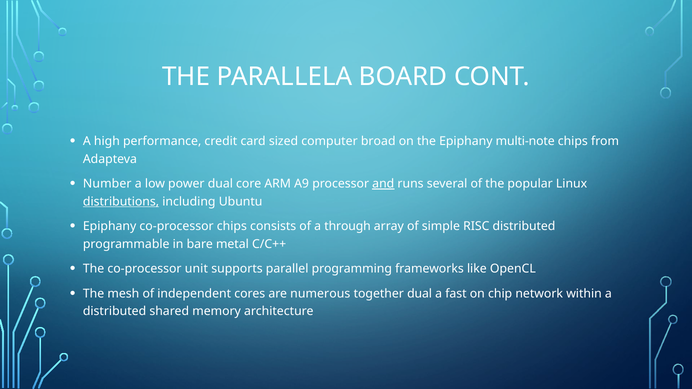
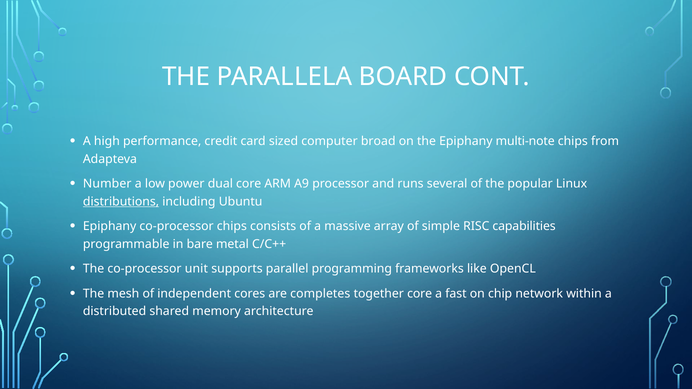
and underline: present -> none (383, 184)
through: through -> massive (348, 226)
RISC distributed: distributed -> capabilities (524, 226)
numerous: numerous -> completes (320, 294)
together dual: dual -> core (420, 294)
